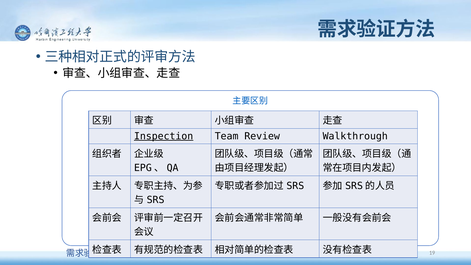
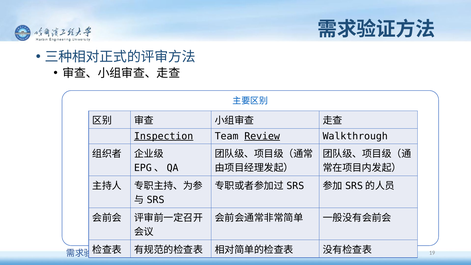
Review underline: none -> present (262, 136)
